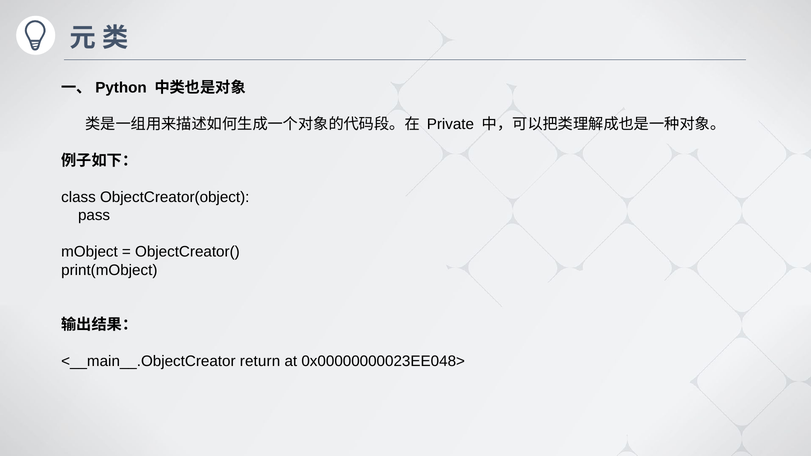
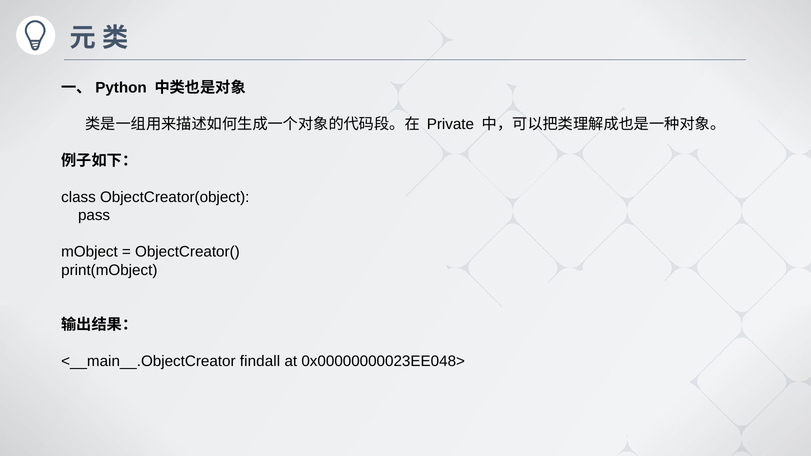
return: return -> findall (260, 361)
